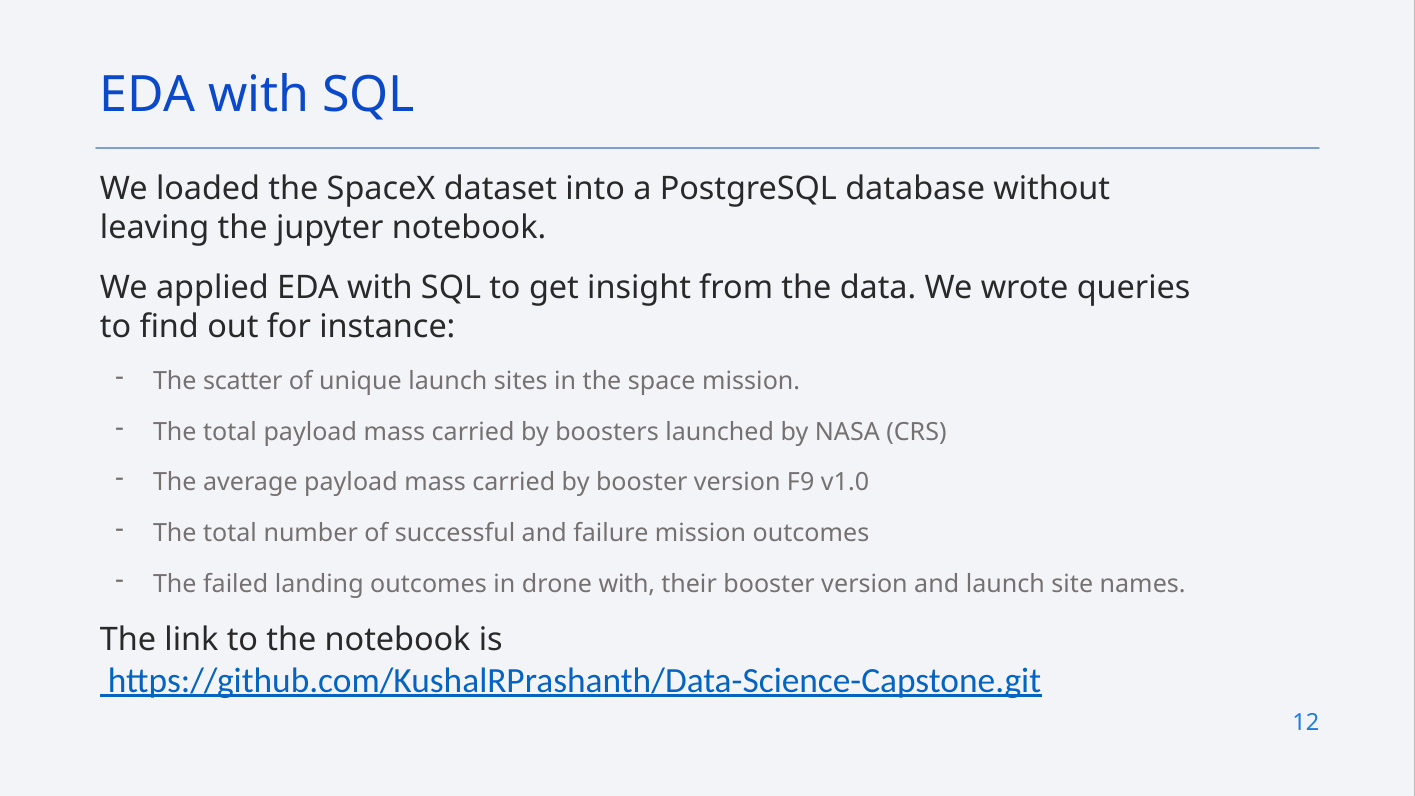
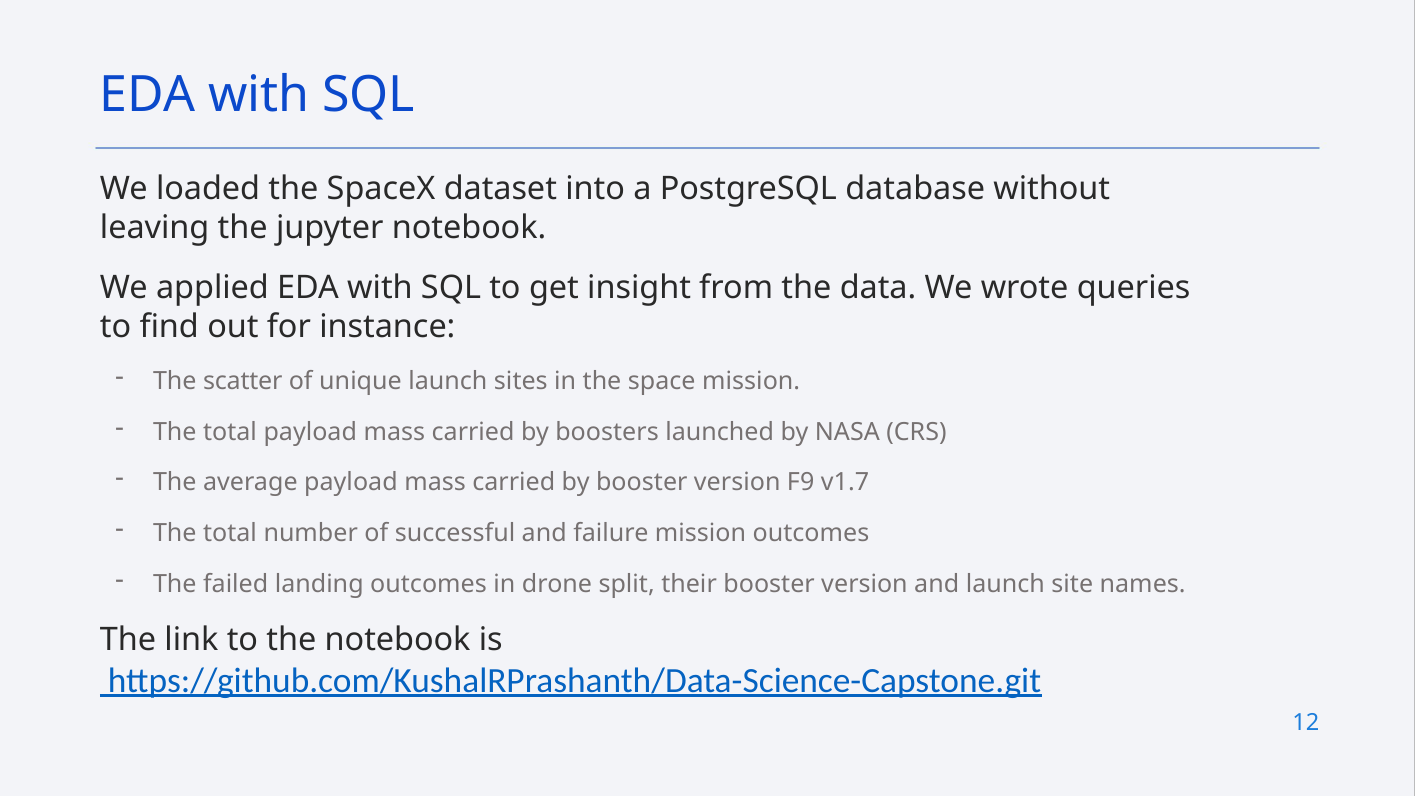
v1.0: v1.0 -> v1.7 (845, 483)
drone with: with -> split (627, 584)
